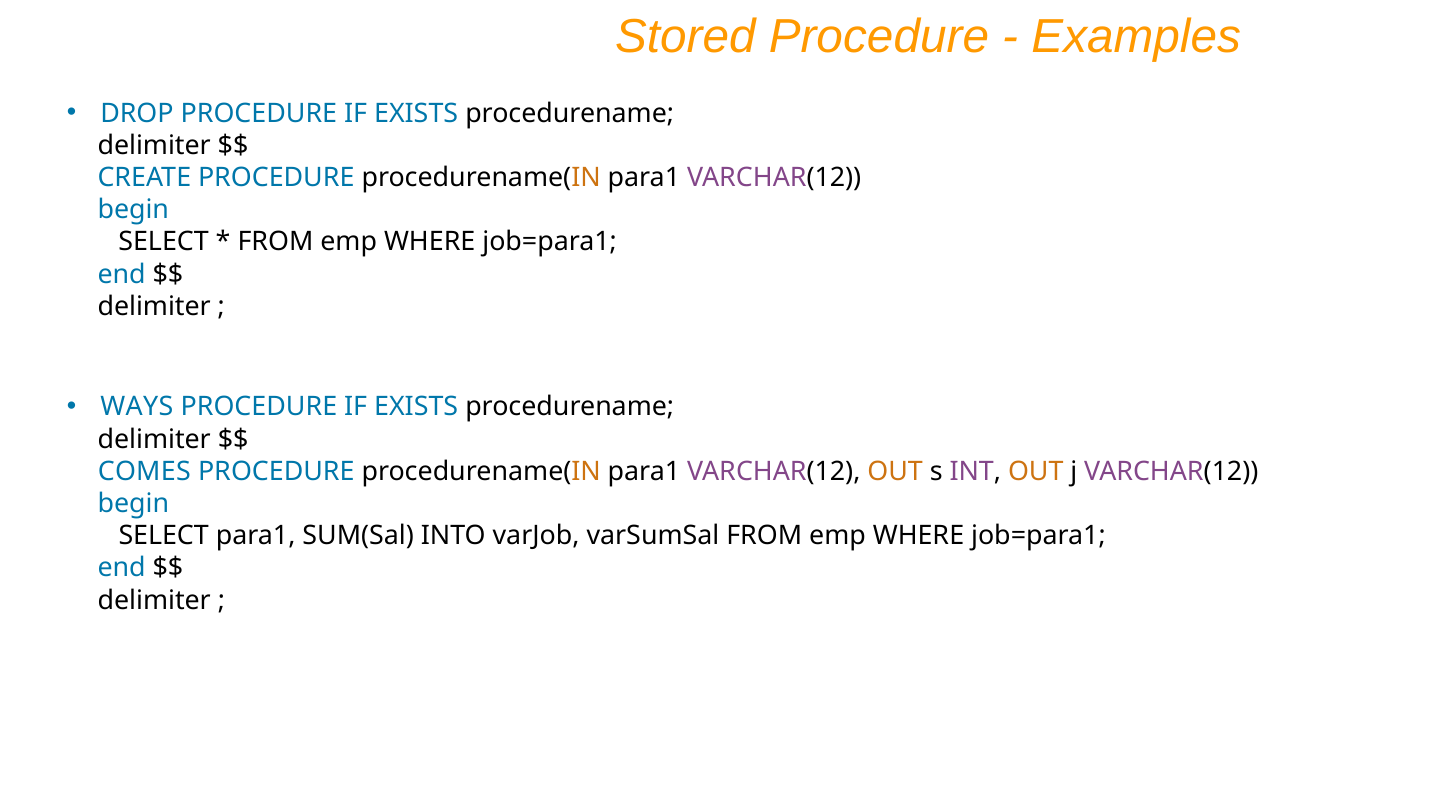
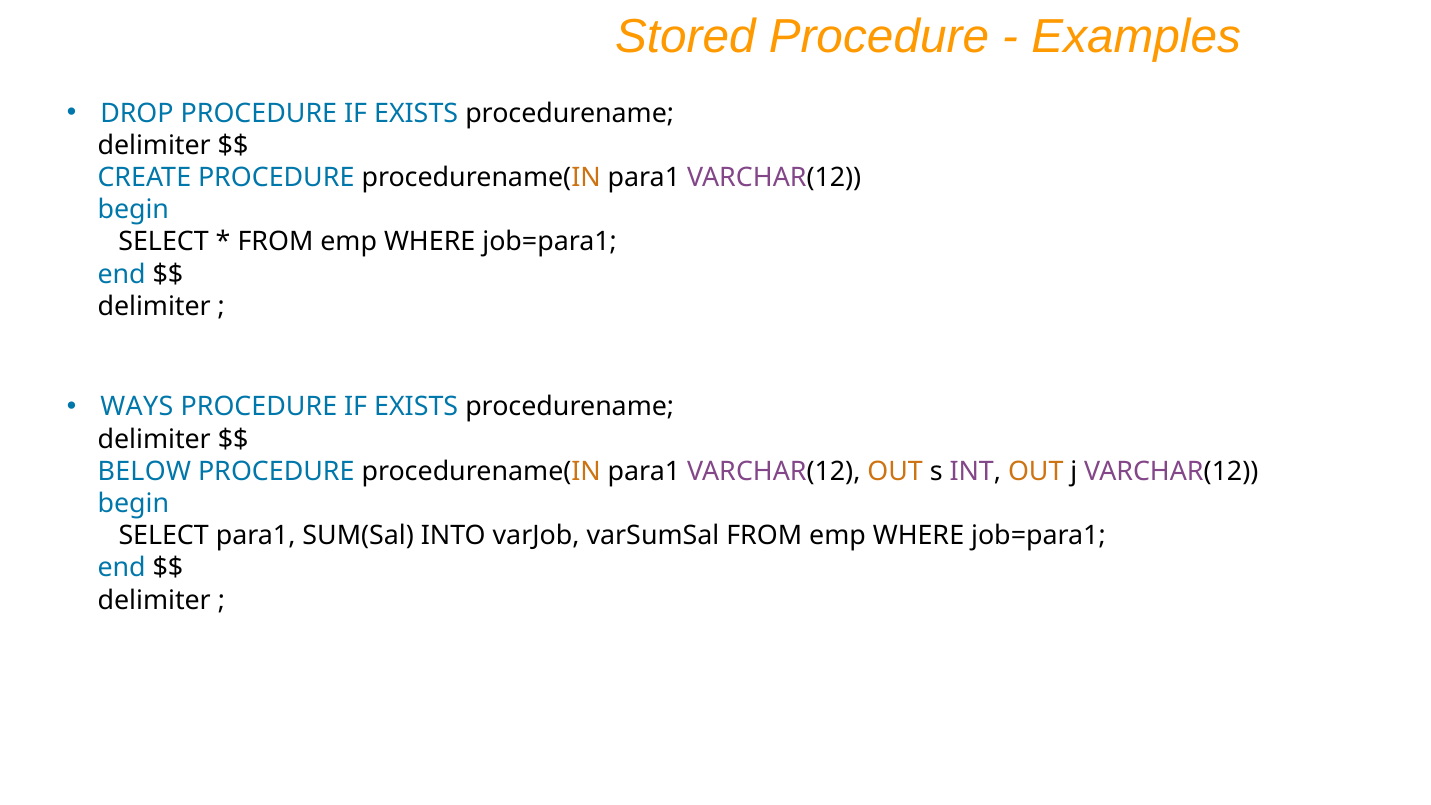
COMES: COMES -> BELOW (144, 471)
